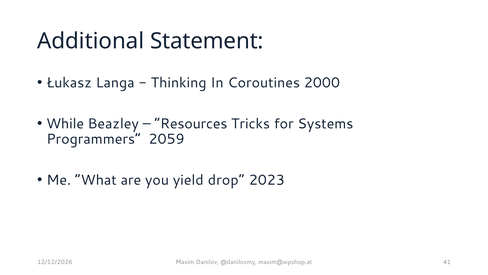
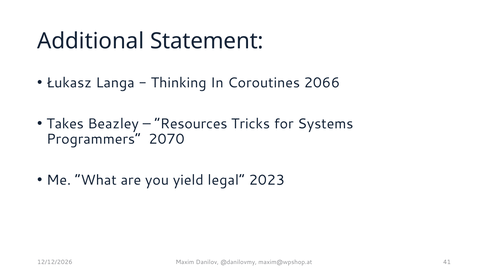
2000: 2000 -> 2066 (322, 83)
While: While -> Takes (65, 123)
2059: 2059 -> 2070 (167, 139)
drop: drop -> legal (226, 180)
